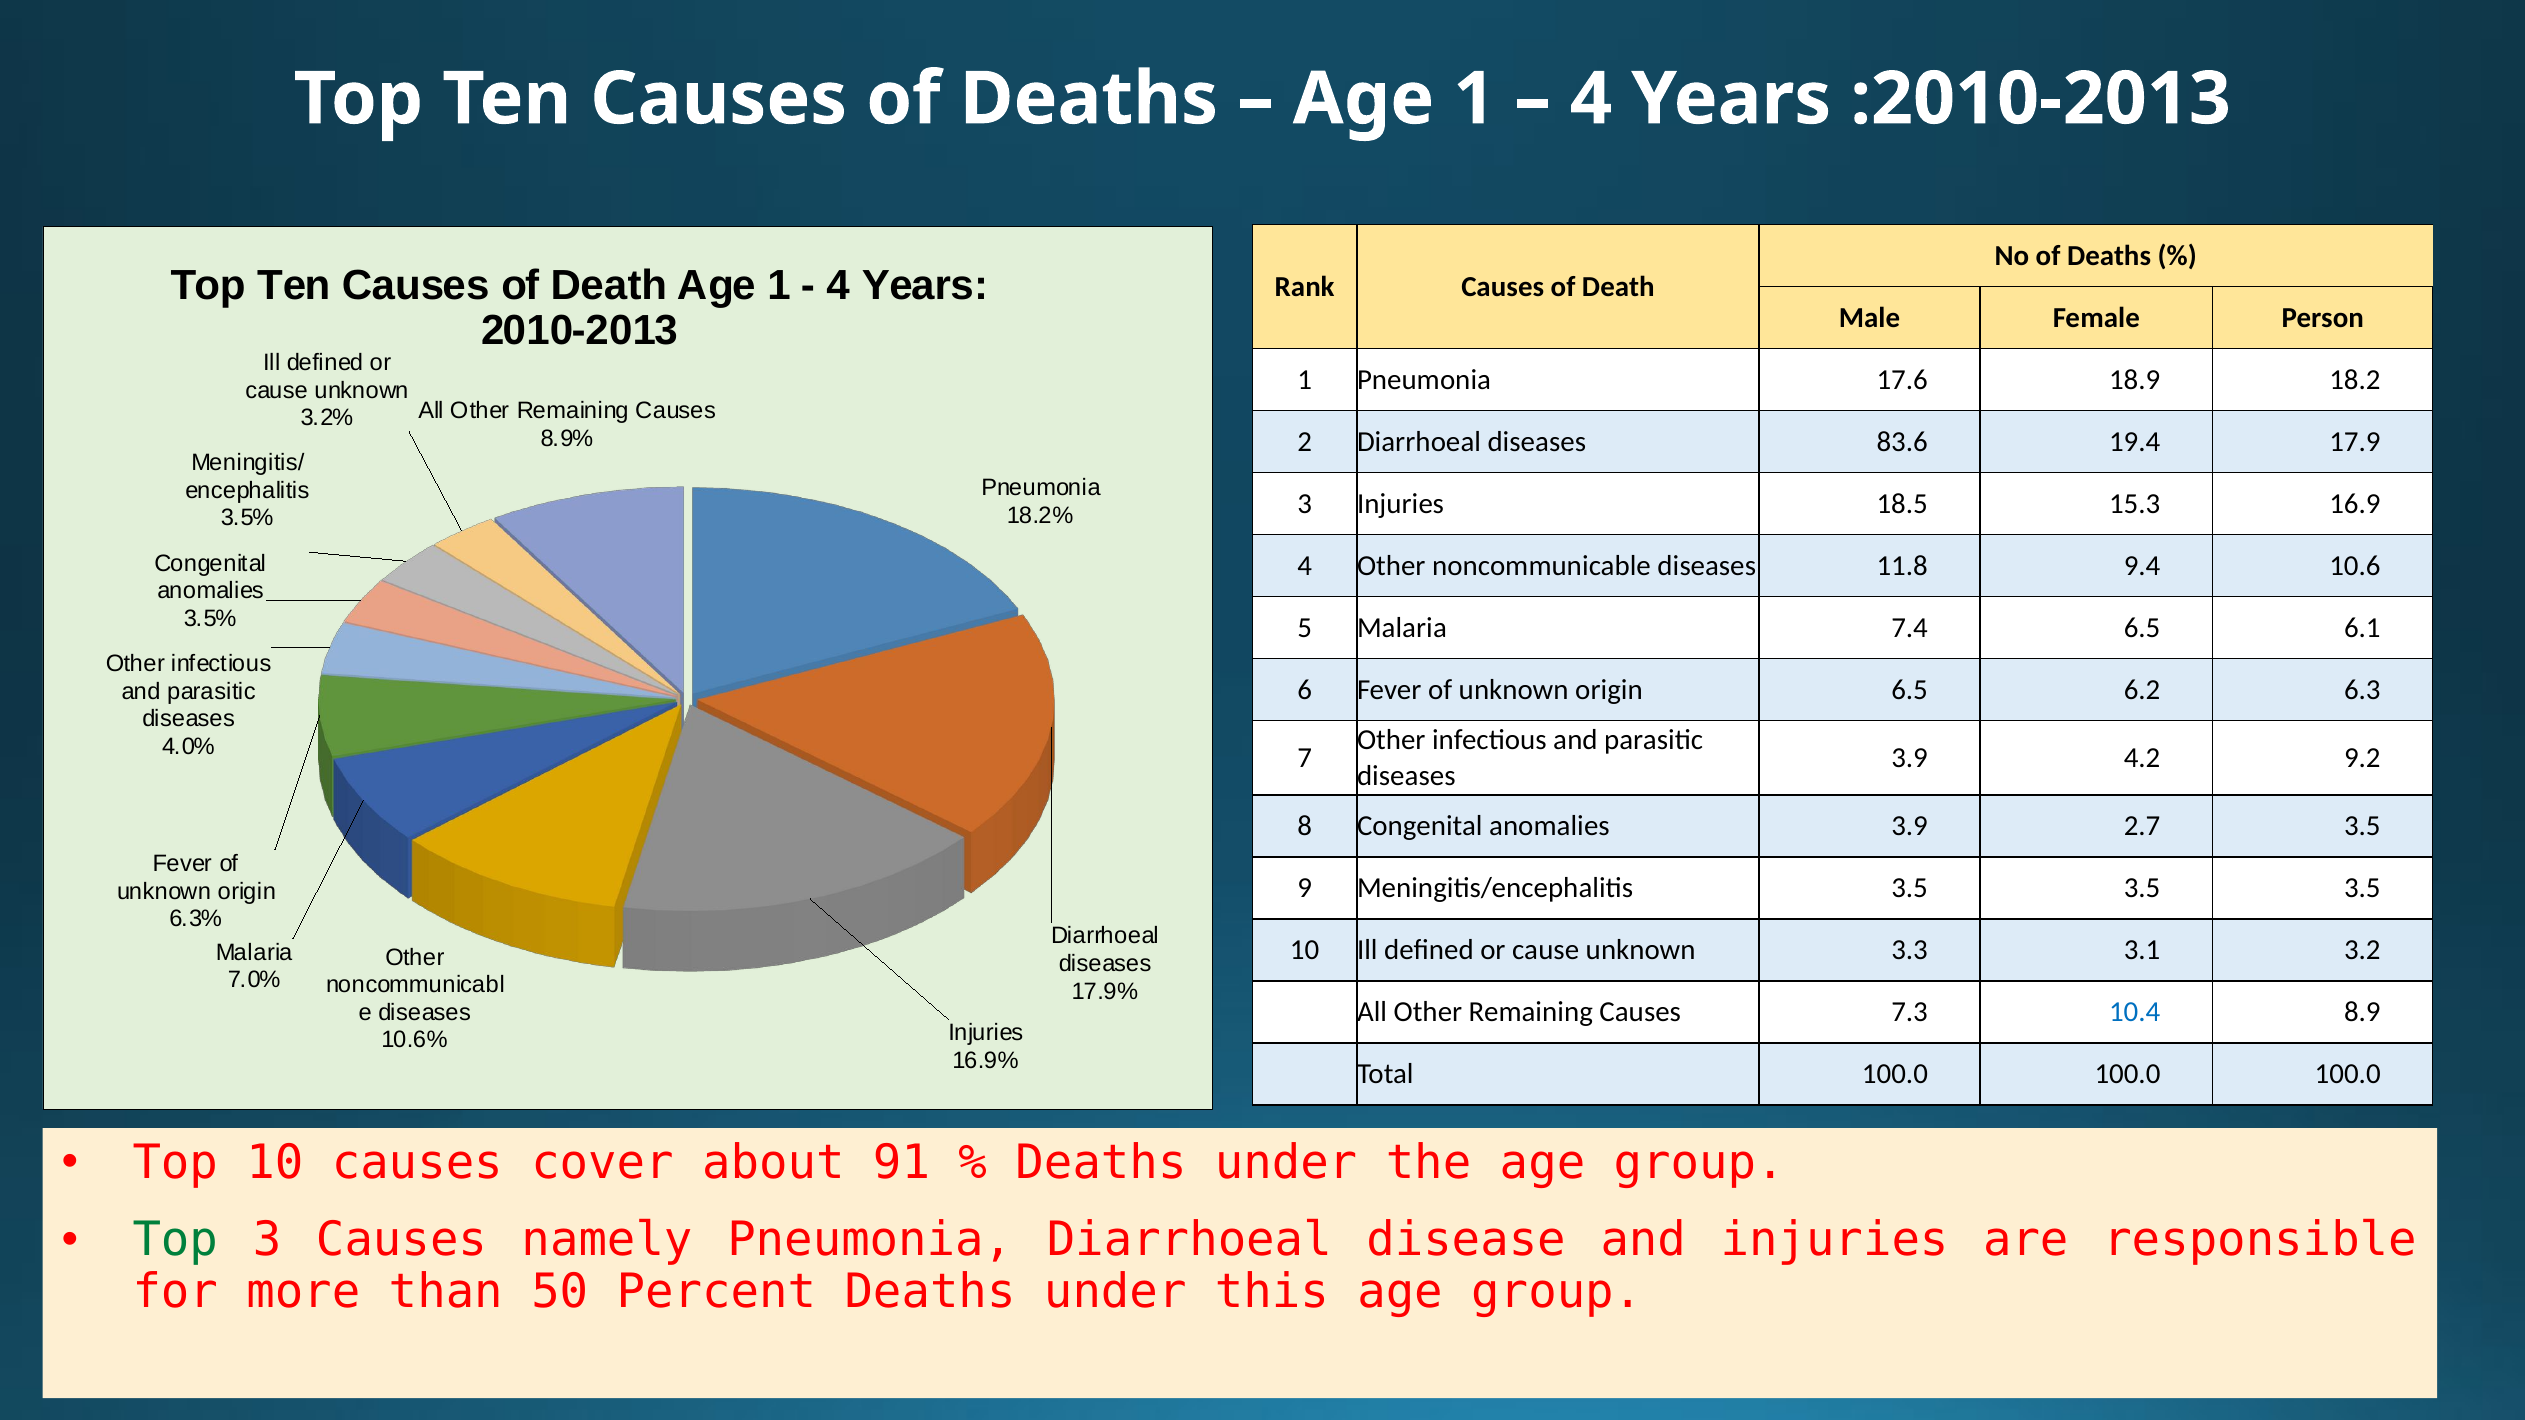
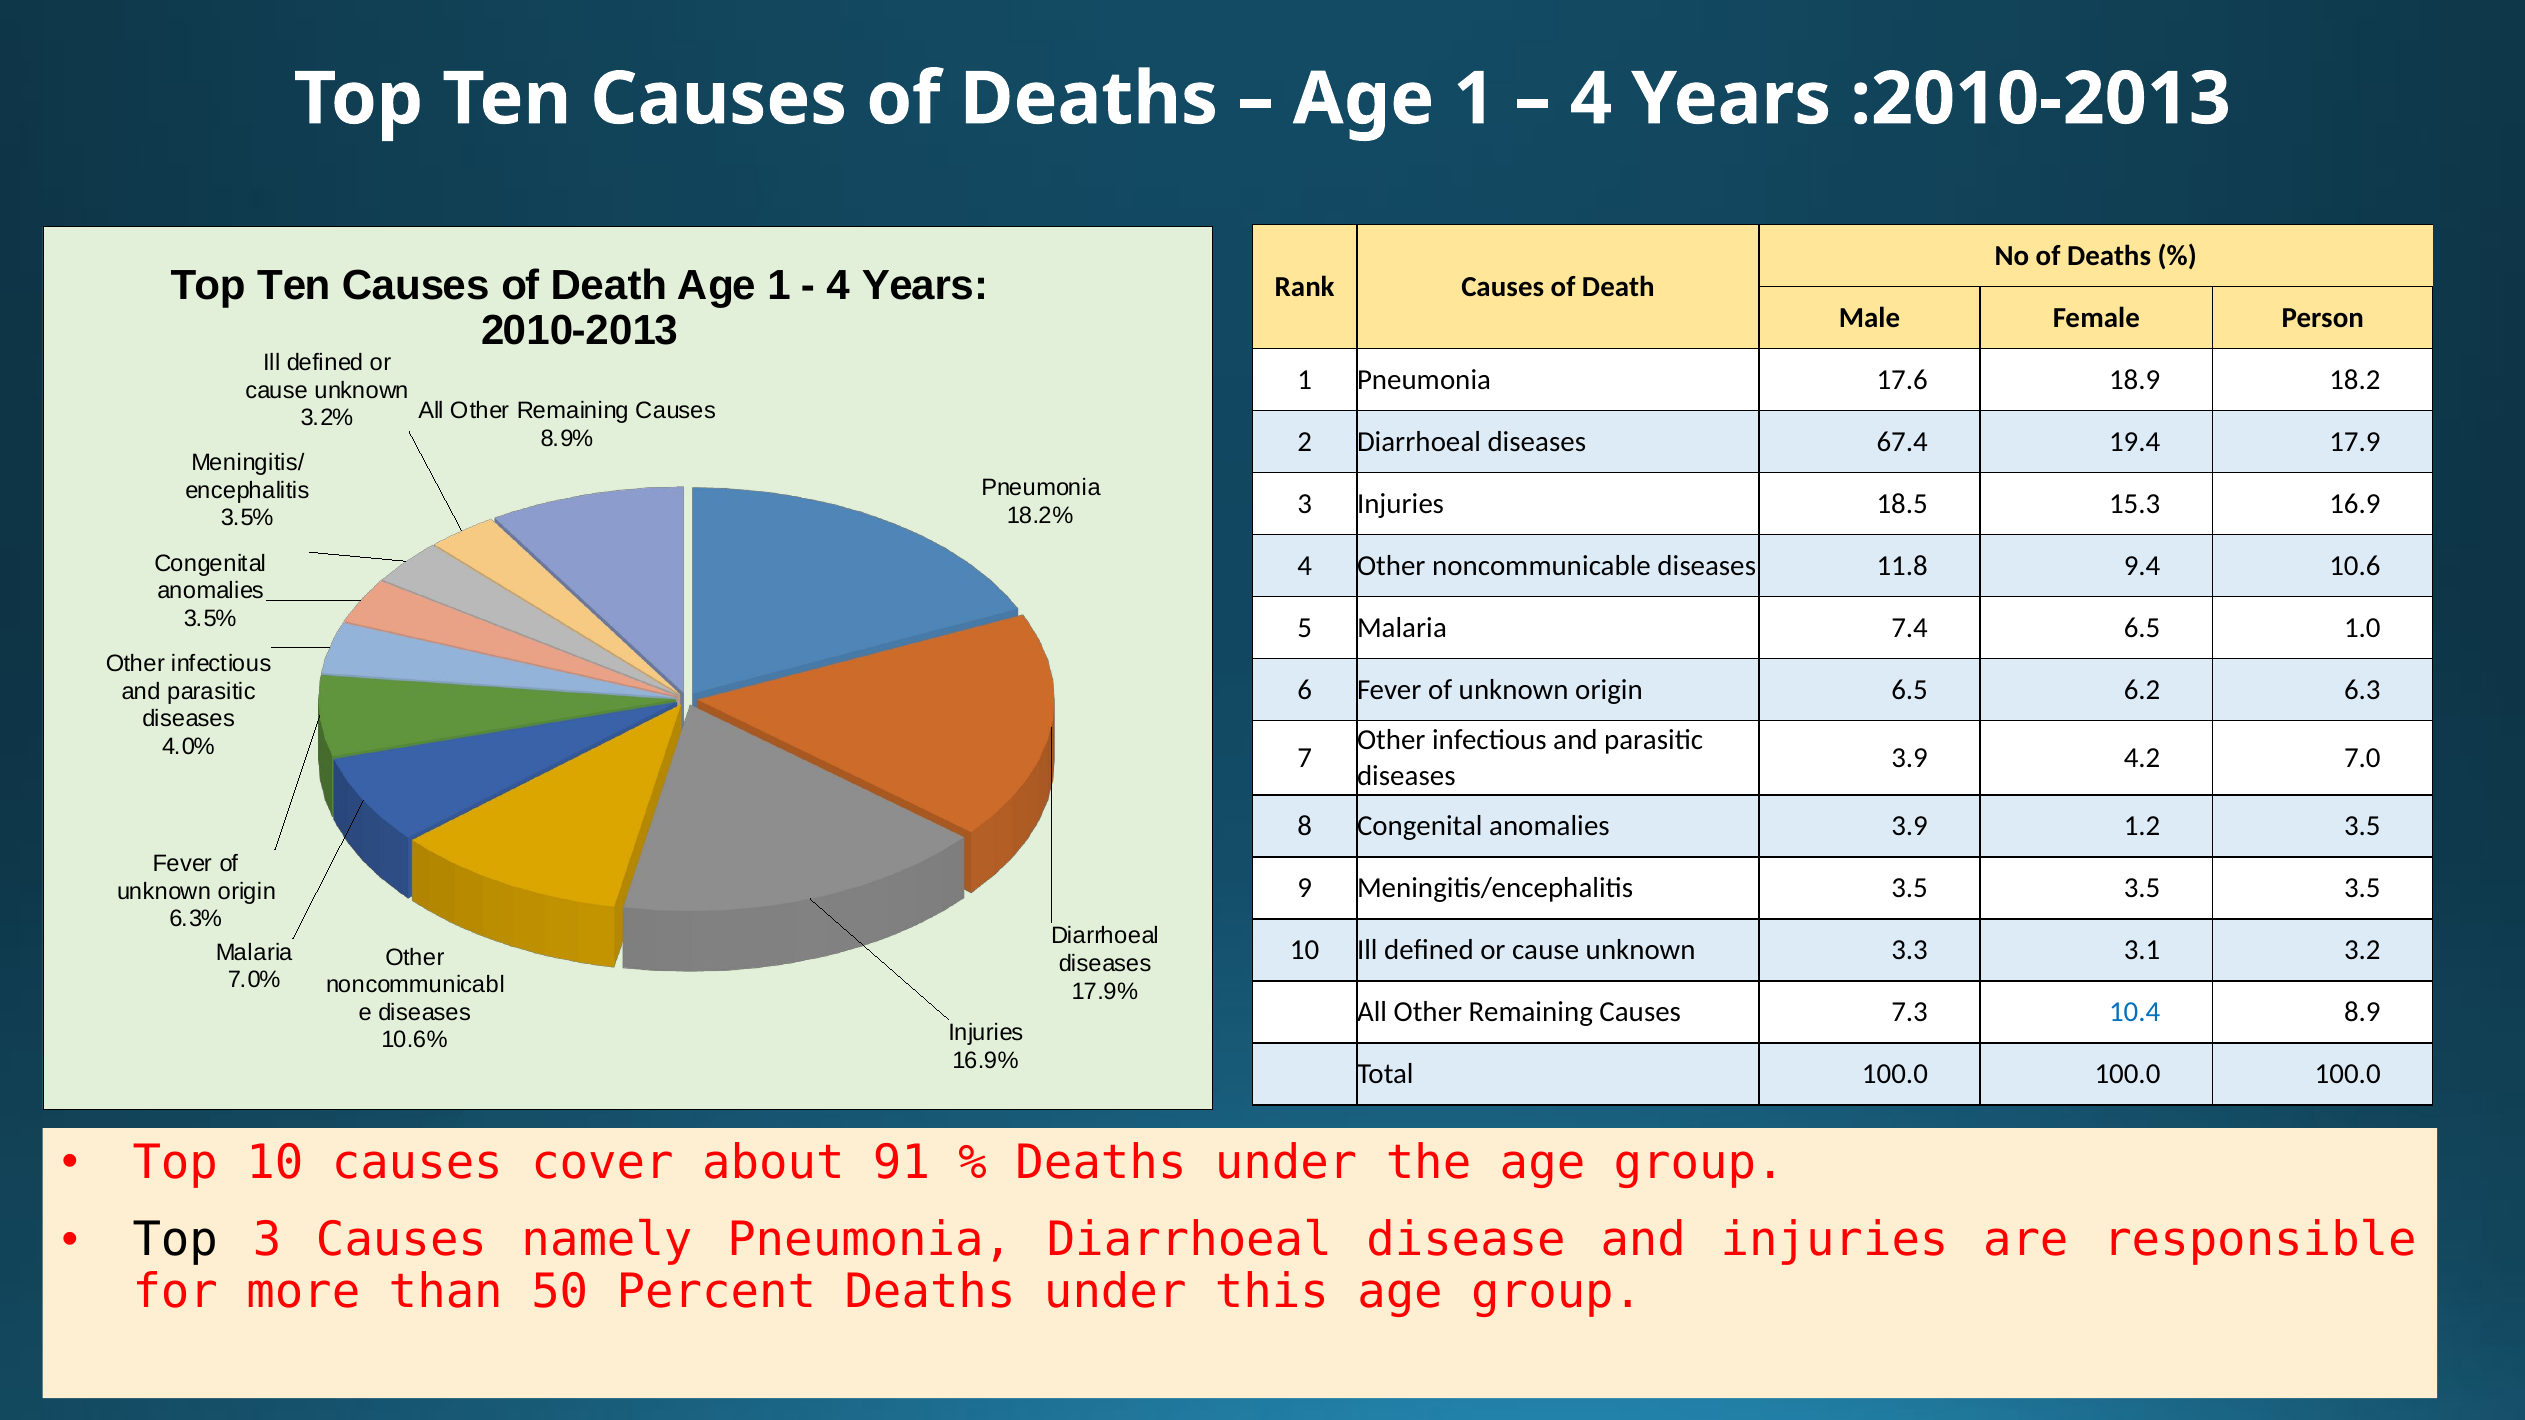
83.6: 83.6 -> 67.4 (1902, 442)
6.1: 6.1 -> 1.0 (2362, 628)
9.2: 9.2 -> 7.0 (2362, 758)
2.7: 2.7 -> 1.2 (2142, 827)
Top colour: green -> black (175, 1241)
